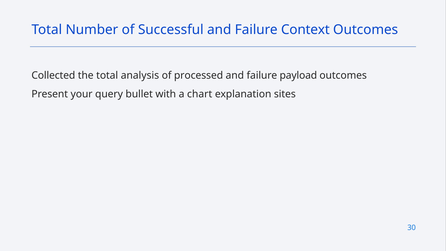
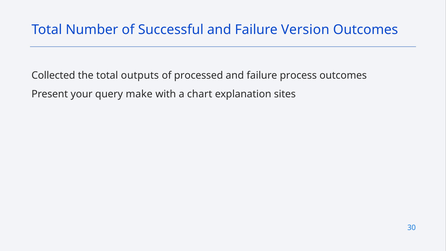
Context: Context -> Version (305, 30)
analysis: analysis -> outputs (140, 75)
payload: payload -> process (298, 75)
bullet: bullet -> make (139, 94)
